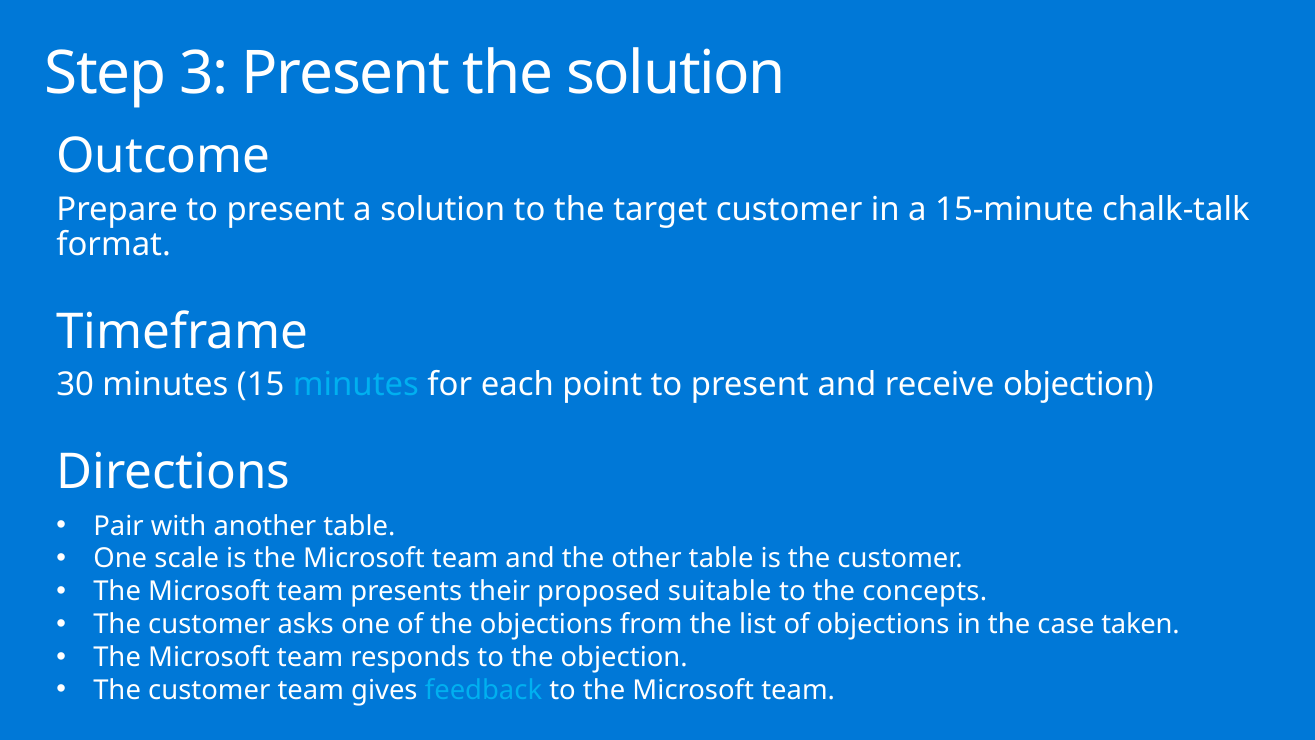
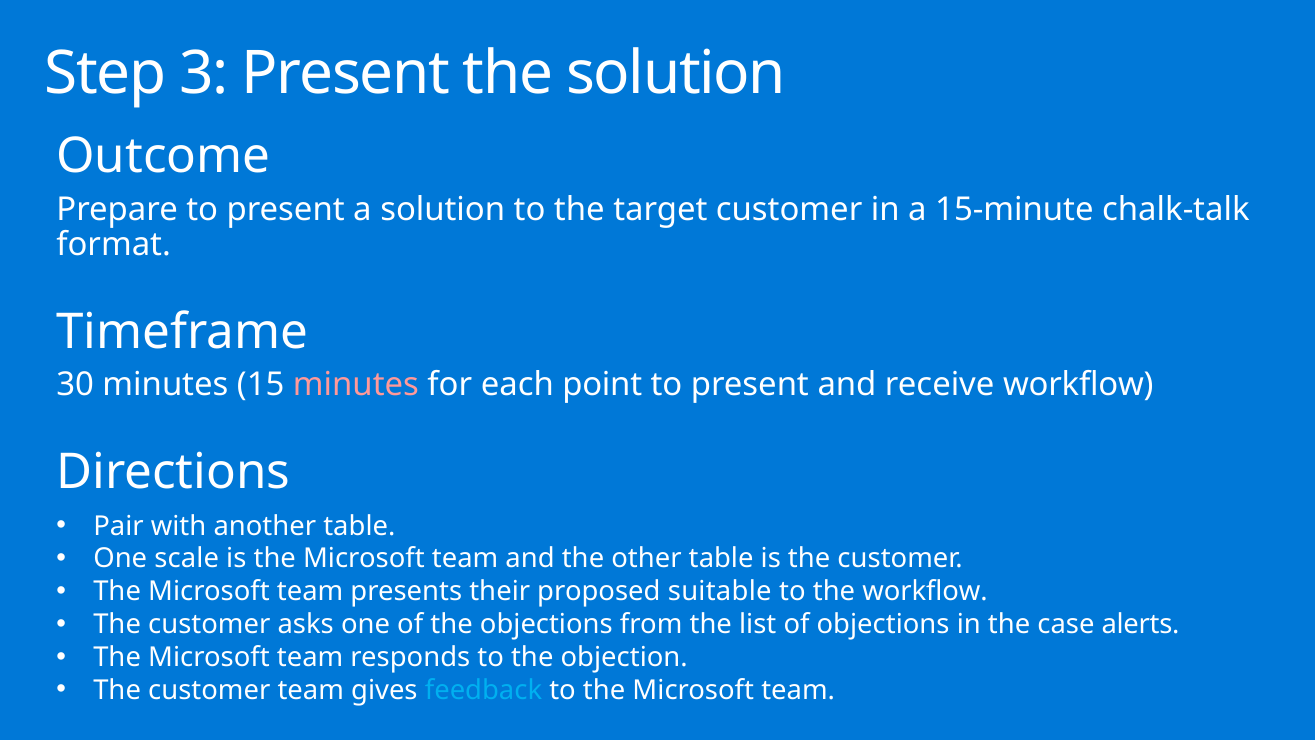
minutes colour: light blue -> pink (356, 385)
receive objection: objection -> workflow (1078, 385)
the concepts: concepts -> workflow (925, 592)
taken: taken -> alerts (1141, 624)
